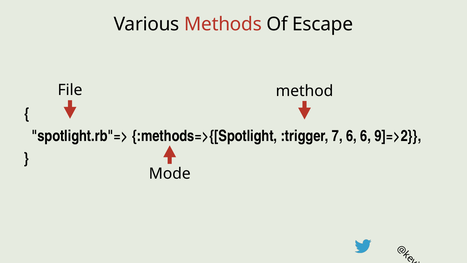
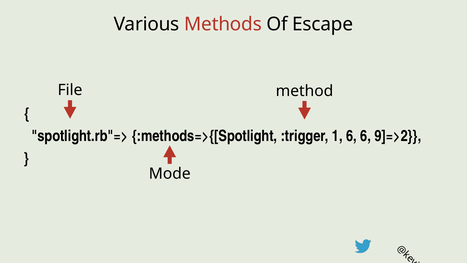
7: 7 -> 1 (337, 136)
